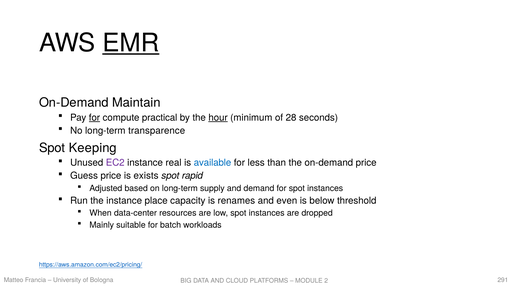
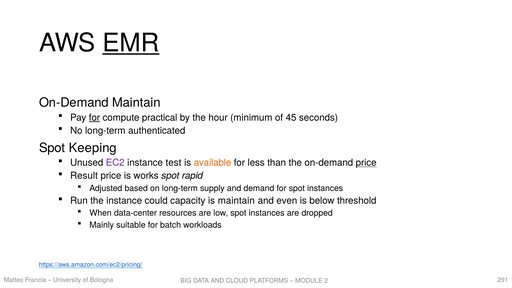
hour underline: present -> none (218, 118)
28: 28 -> 45 (291, 118)
transparence: transparence -> authenticated (157, 131)
real: real -> test (173, 163)
available colour: blue -> orange (213, 163)
price underline: none -> present (366, 163)
Guess: Guess -> Result (84, 176)
exists: exists -> works (146, 176)
place: place -> could (156, 201)
is renames: renames -> maintain (236, 201)
